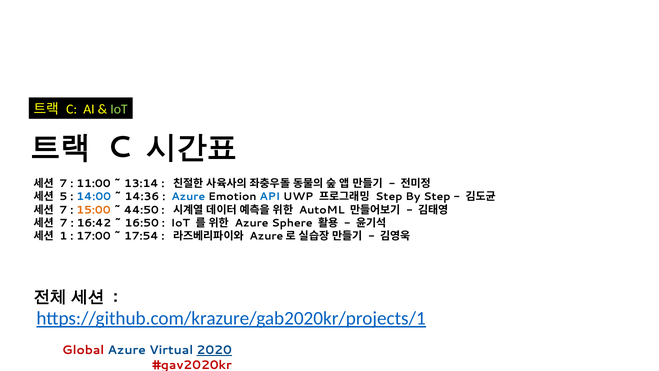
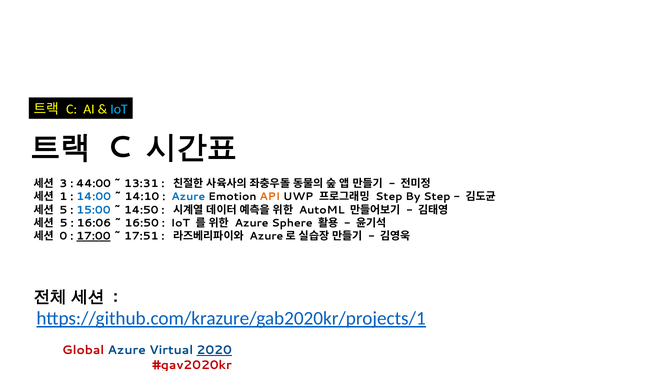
IoT colour: light green -> light blue (119, 109)
7: 7 -> 3 (63, 183)
11:00: 11:00 -> 44:00 (94, 183)
13:14: 13:14 -> 13:31 (141, 183)
5: 5 -> 1 (63, 197)
14:36: 14:36 -> 14:10 (142, 197)
API colour: blue -> orange (270, 197)
7: 7 -> 5 (63, 210)
15:00 colour: orange -> blue (93, 210)
44:50: 44:50 -> 14:50 (141, 210)
7: 7 -> 5 (64, 223)
16:42: 16:42 -> 16:06 (94, 223)
1: 1 -> 0 (63, 236)
17:00 underline: none -> present (93, 236)
17:54: 17:54 -> 17:51 (141, 236)
